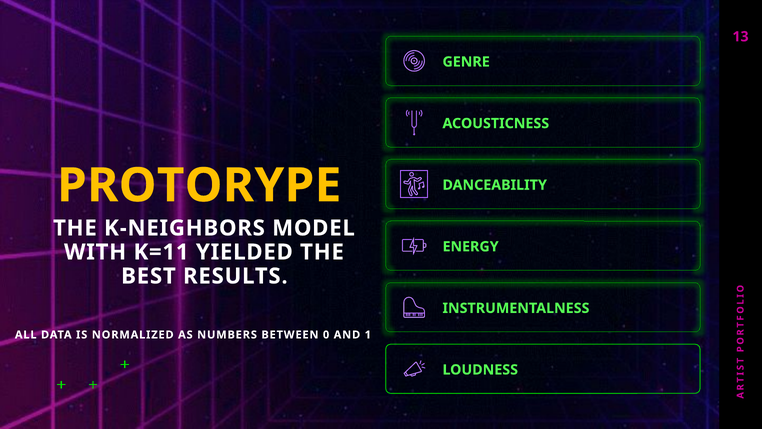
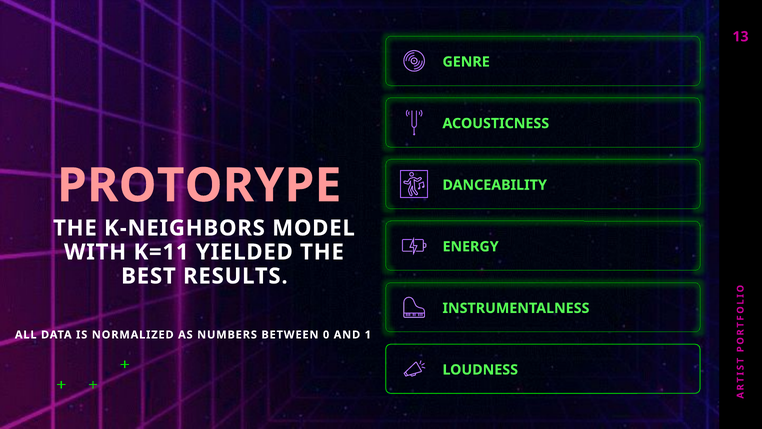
PROTORYPE colour: yellow -> pink (199, 185)
